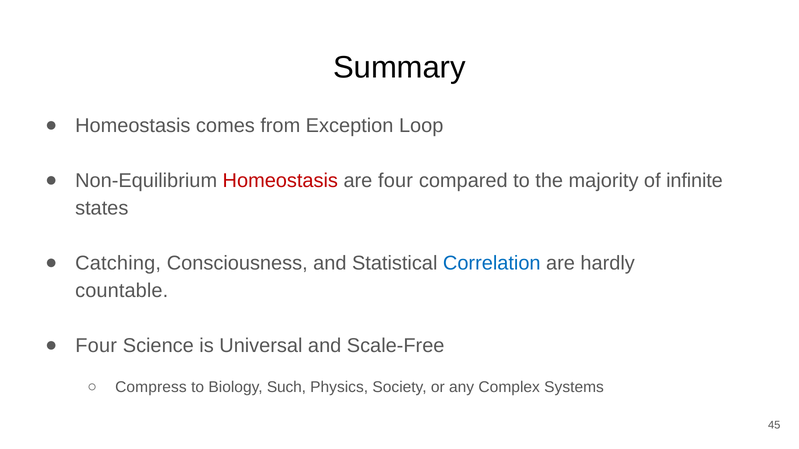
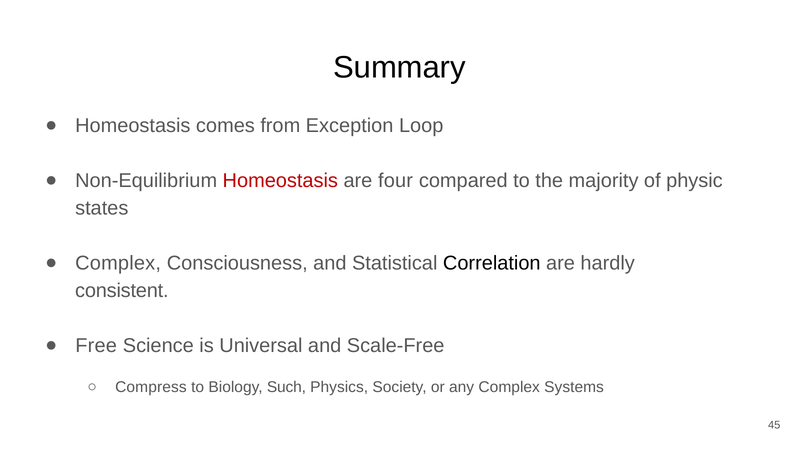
infinite: infinite -> physic (694, 181)
Catching: Catching -> Complex (118, 263)
Correlation colour: blue -> black (492, 263)
countable: countable -> consistent (122, 291)
Four: Four -> Free (96, 346)
